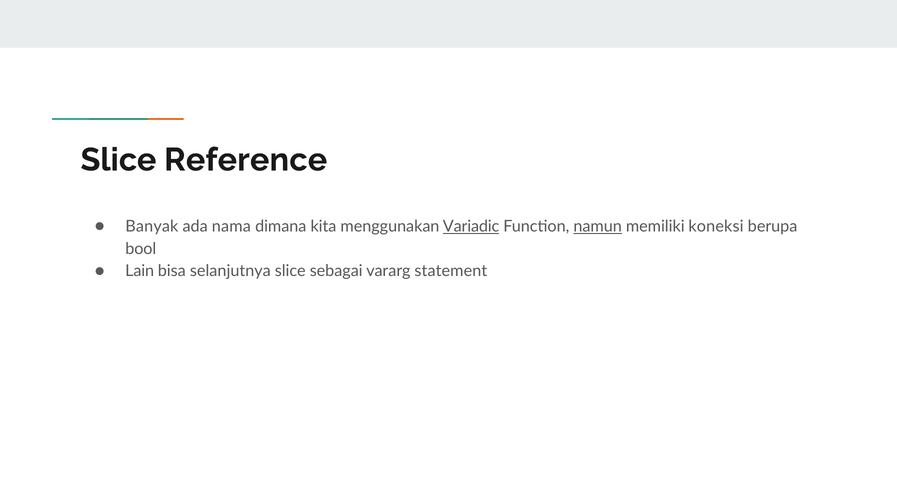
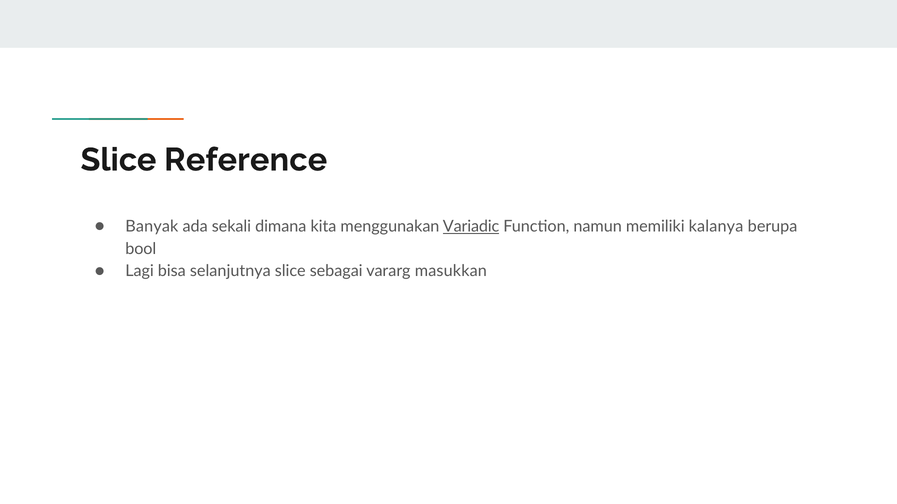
nama: nama -> sekali (231, 227)
namun underline: present -> none (598, 227)
koneksi: koneksi -> kalanya (716, 227)
Lain: Lain -> Lagi (140, 271)
statement: statement -> masukkan (451, 271)
